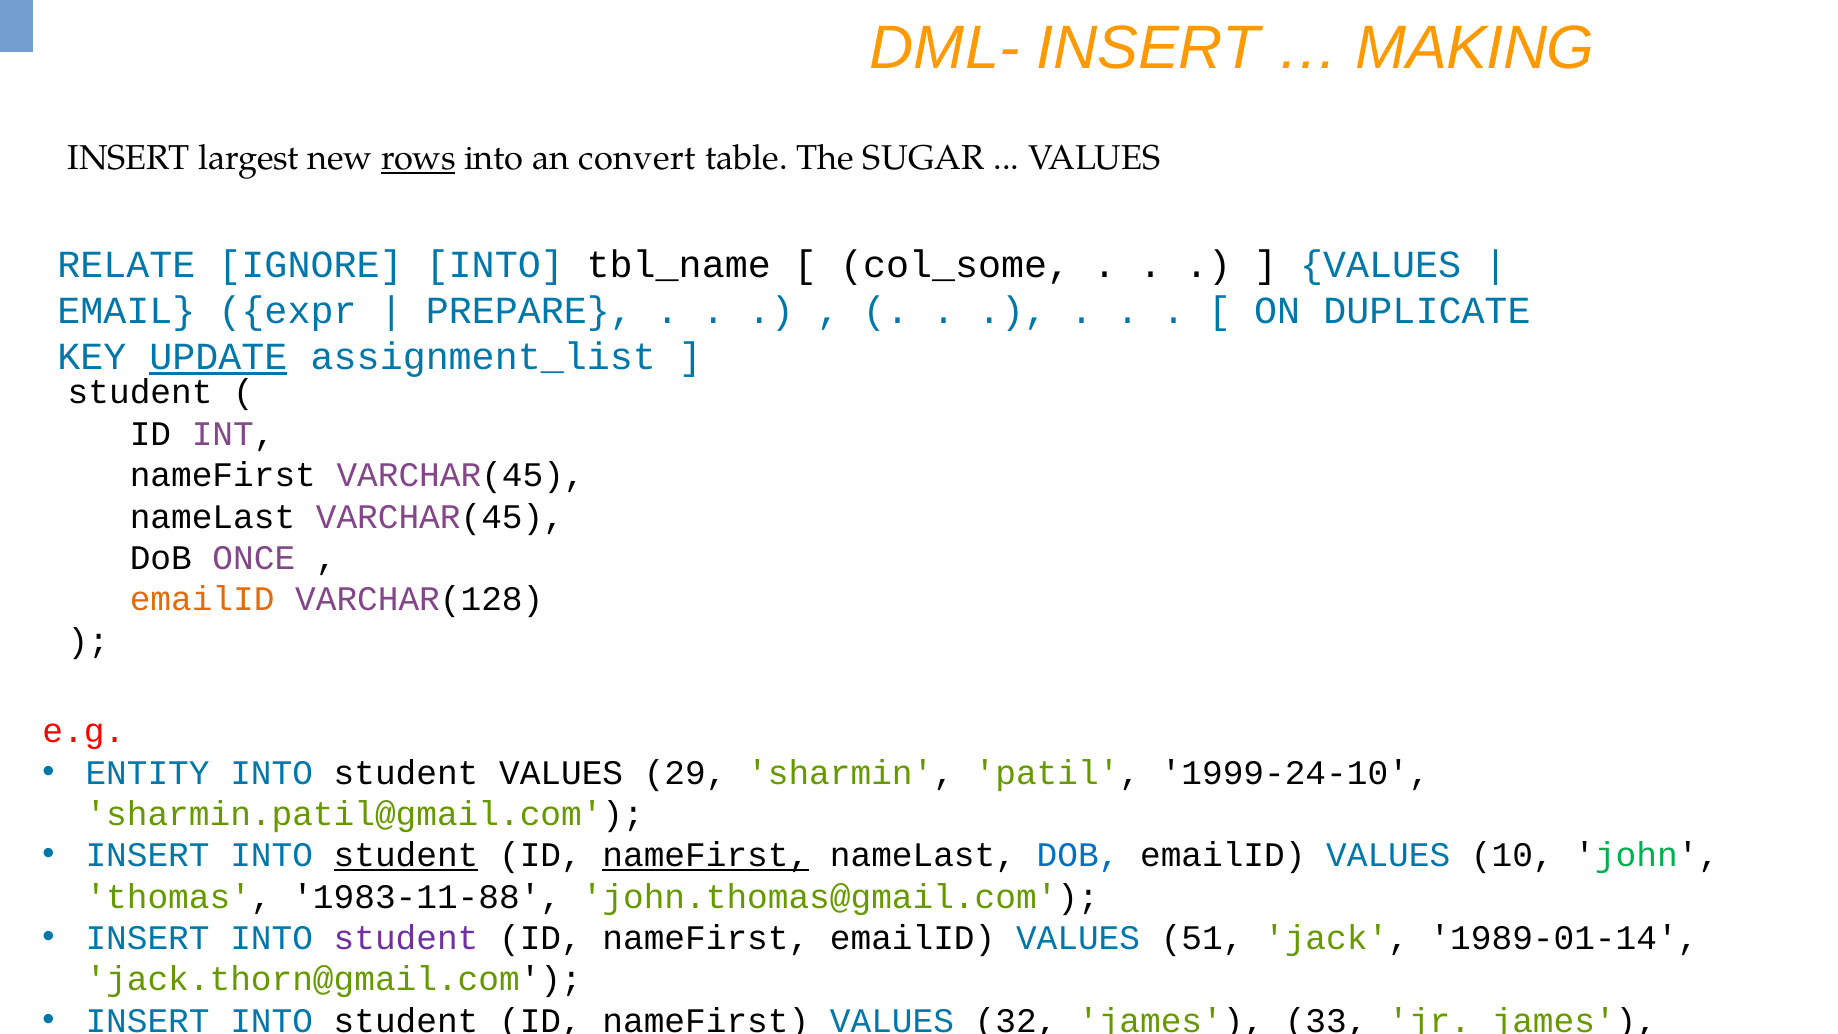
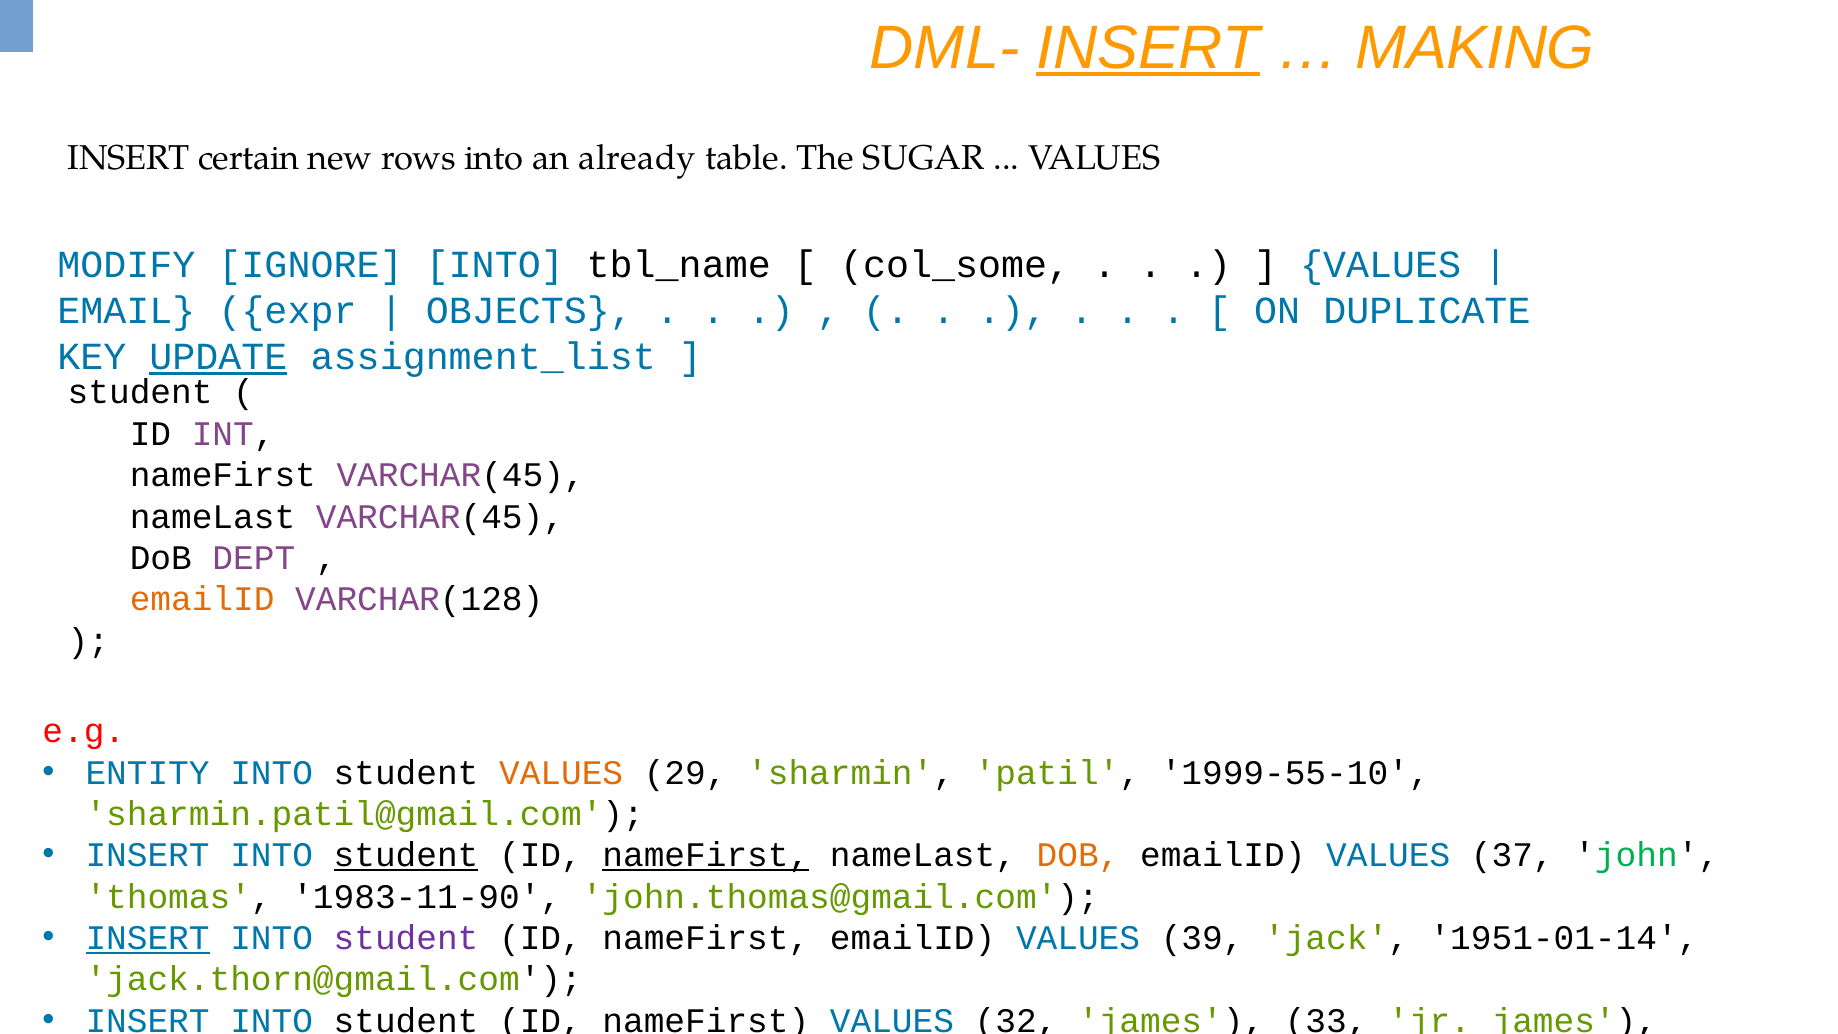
INSERT underline: none -> present (1148, 48)
largest: largest -> certain (249, 159)
rows underline: present -> none (418, 159)
convert: convert -> already (637, 159)
RELATE: RELATE -> MODIFY (126, 265)
PREPARE: PREPARE -> OBJECTS (529, 311)
ONCE: ONCE -> DEPT (254, 558)
VALUES colour: black -> orange (561, 773)
1999-24-10: 1999-24-10 -> 1999-55-10 (1295, 773)
DOB colour: blue -> orange (1078, 855)
10: 10 -> 37 (1512, 855)
1983-11-88: 1983-11-88 -> 1983-11-90 (427, 897)
INSERT underline: none -> present (148, 938)
51: 51 -> 39 (1202, 938)
1989-01-14: 1989-01-14 -> 1951-01-14 (1564, 938)
